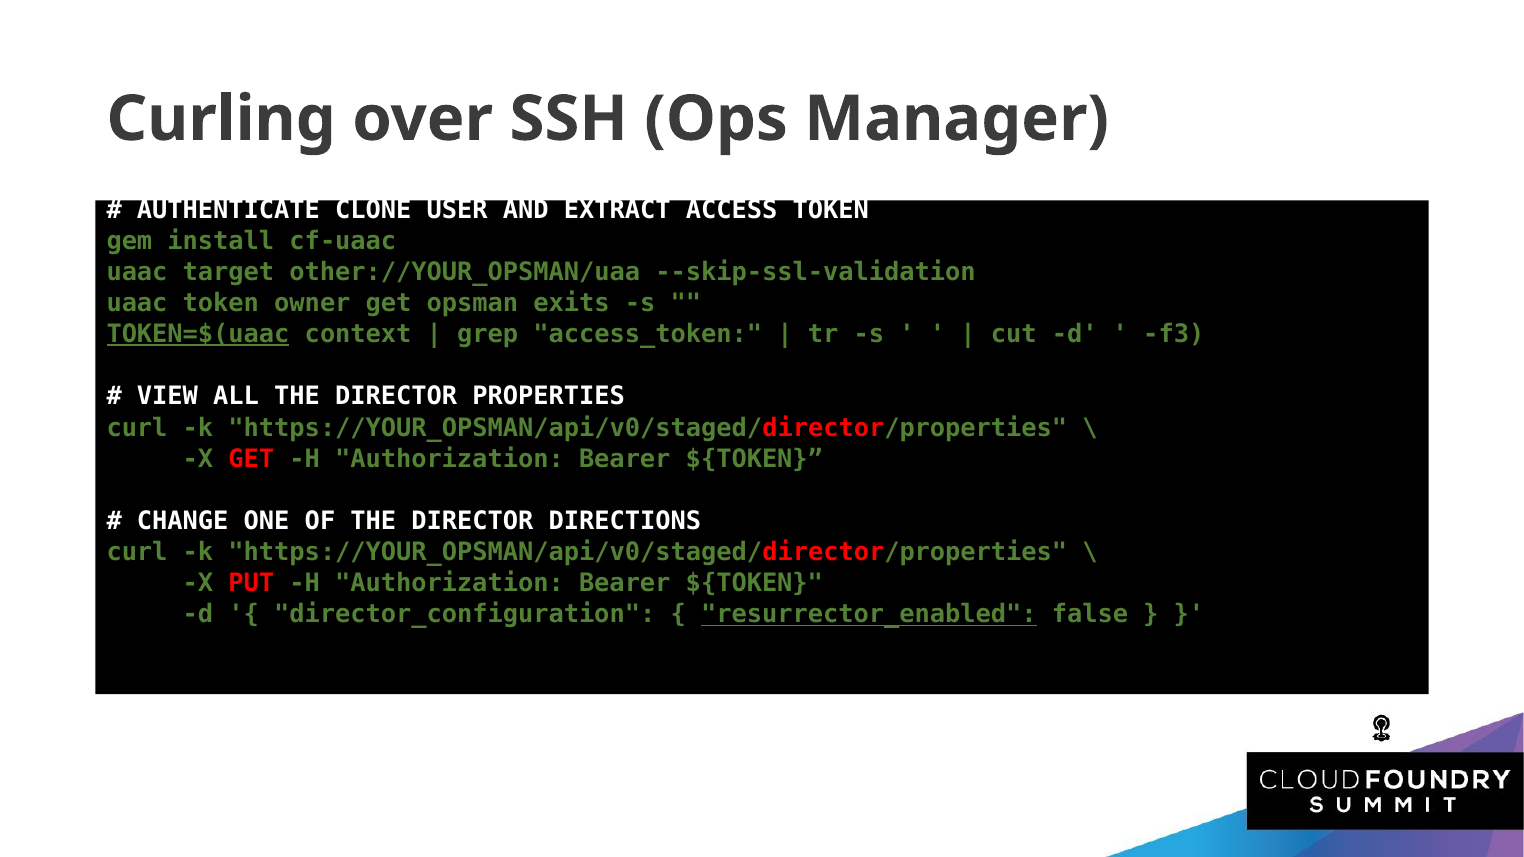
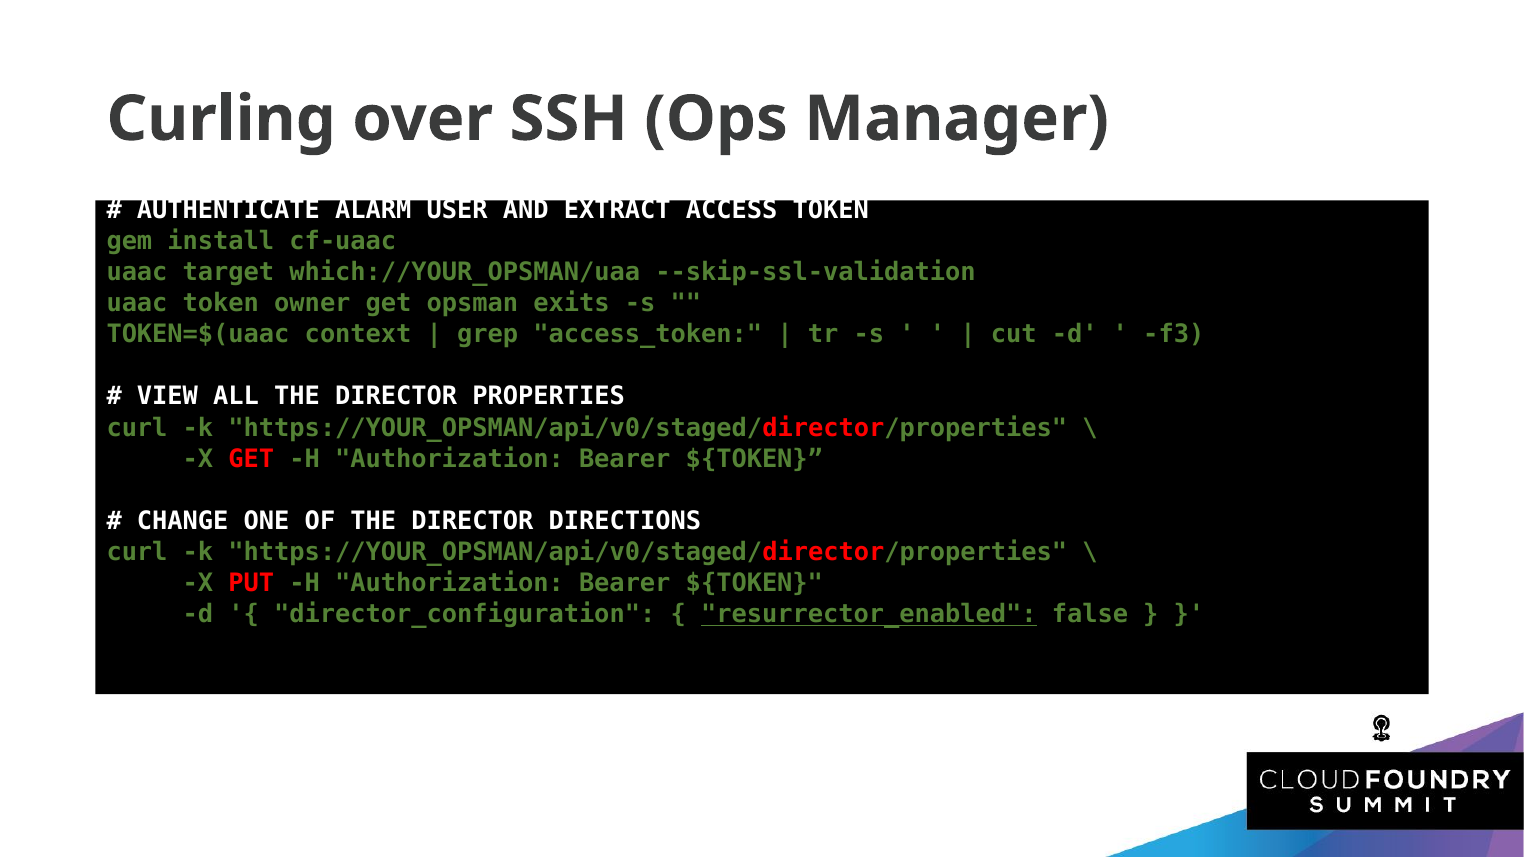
CLONE: CLONE -> ALARM (373, 210)
other://YOUR_OPSMAN/uaa: other://YOUR_OPSMAN/uaa -> which://YOUR_OPSMAN/uaa (465, 272)
TOKEN=$(uaac underline: present -> none (198, 334)
